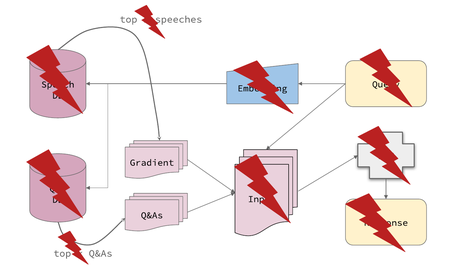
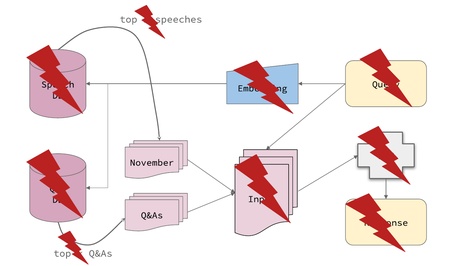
Gradient: Gradient -> November (152, 162)
